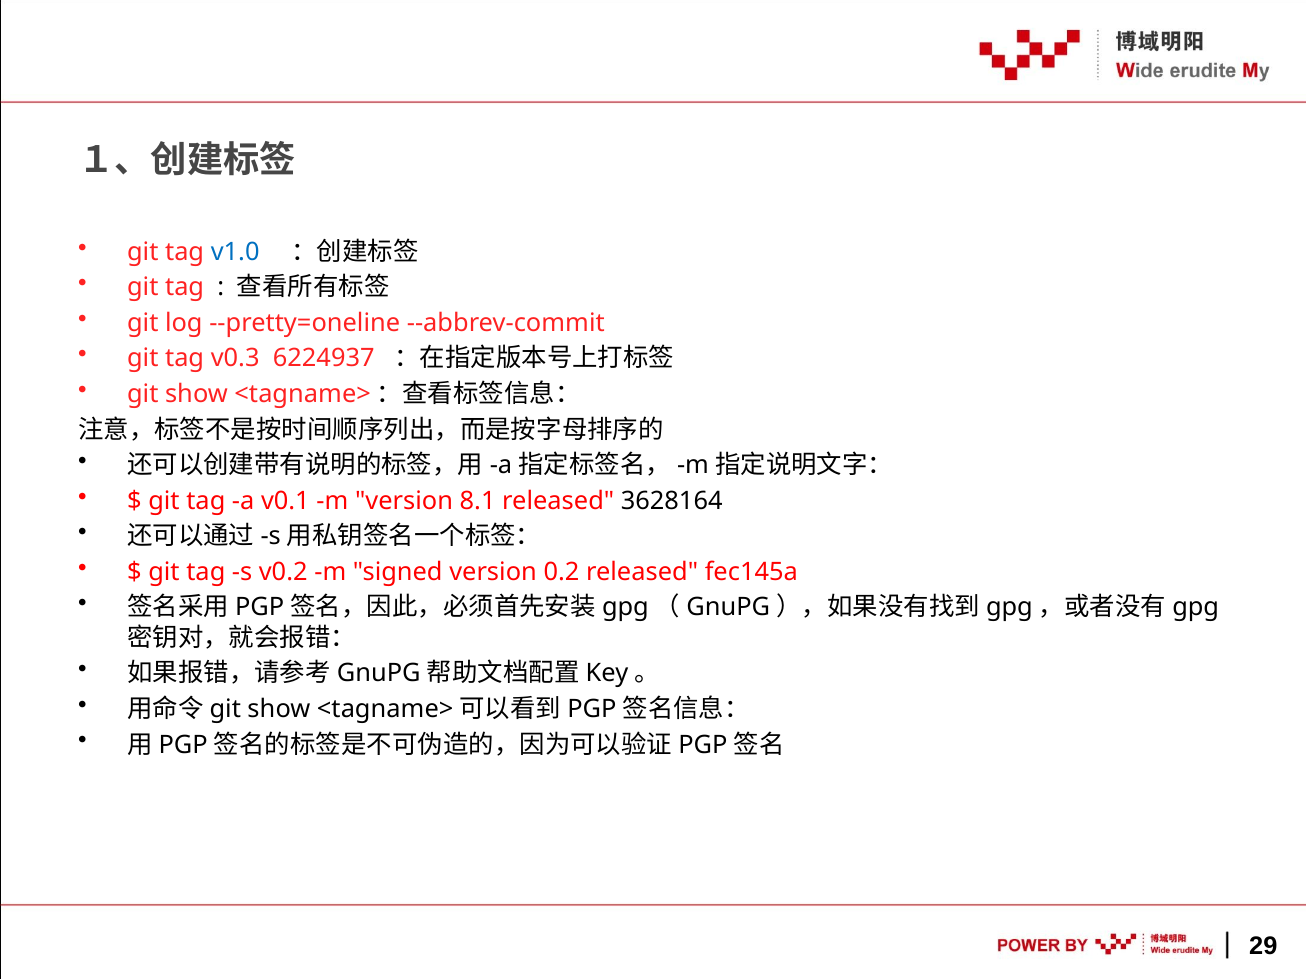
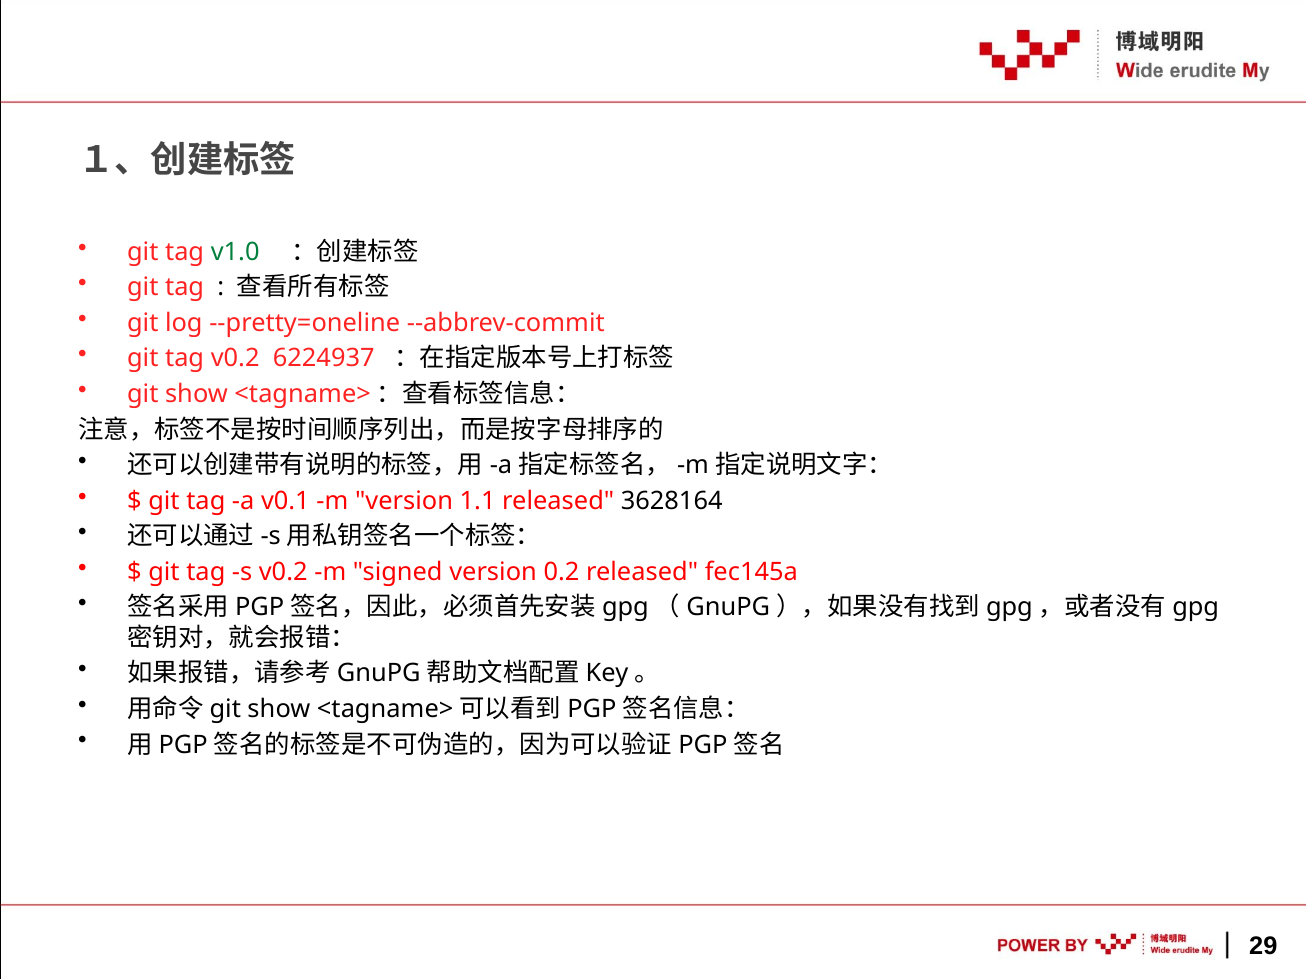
v1.0 colour: blue -> green (235, 252)
tag v0.3: v0.3 -> v0.2 (235, 359)
8.1: 8.1 -> 1.1 (478, 501)
